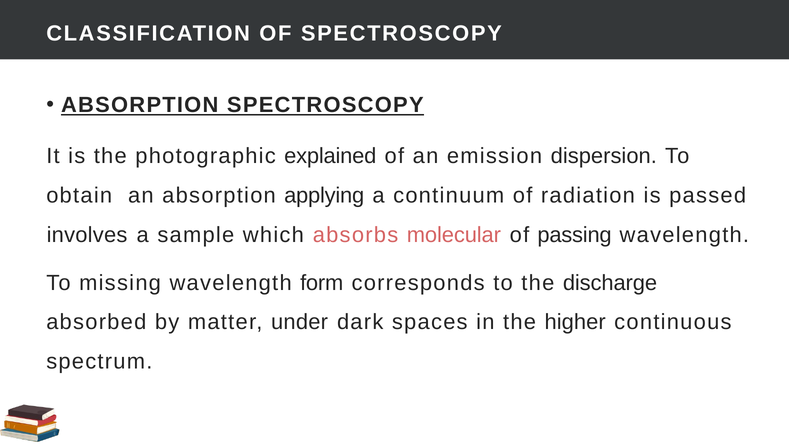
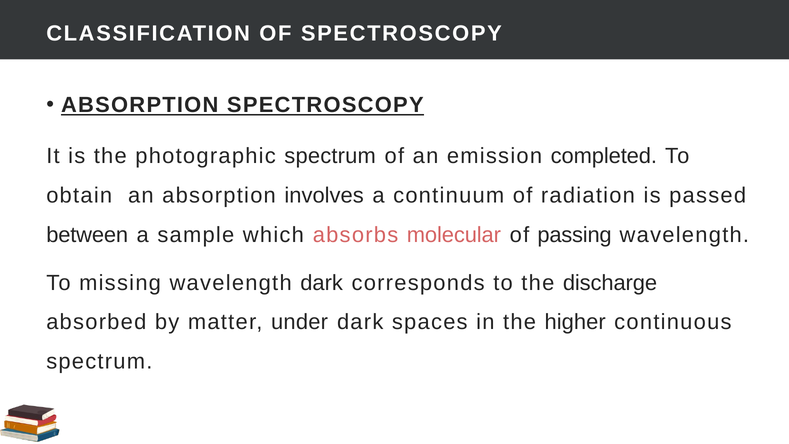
photographic explained: explained -> spectrum (330, 156)
dispersion: dispersion -> completed (604, 156)
applying: applying -> involves (324, 196)
involves: involves -> between (87, 235)
wavelength form: form -> dark (322, 283)
